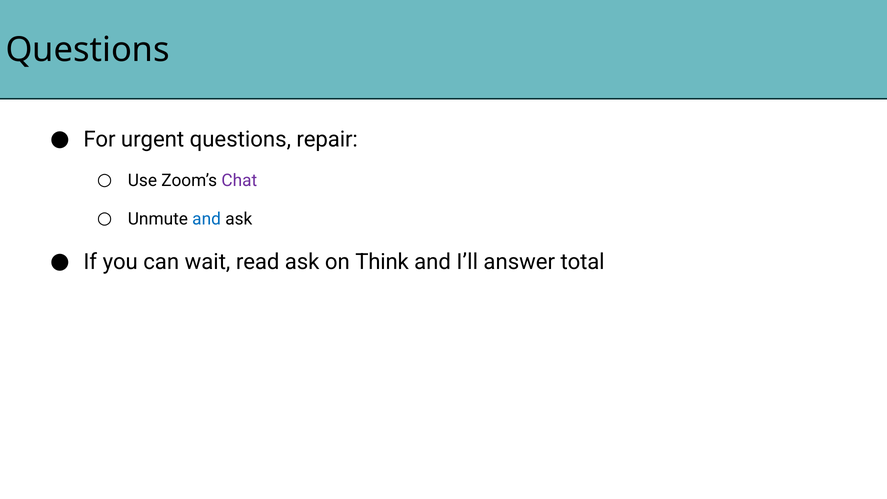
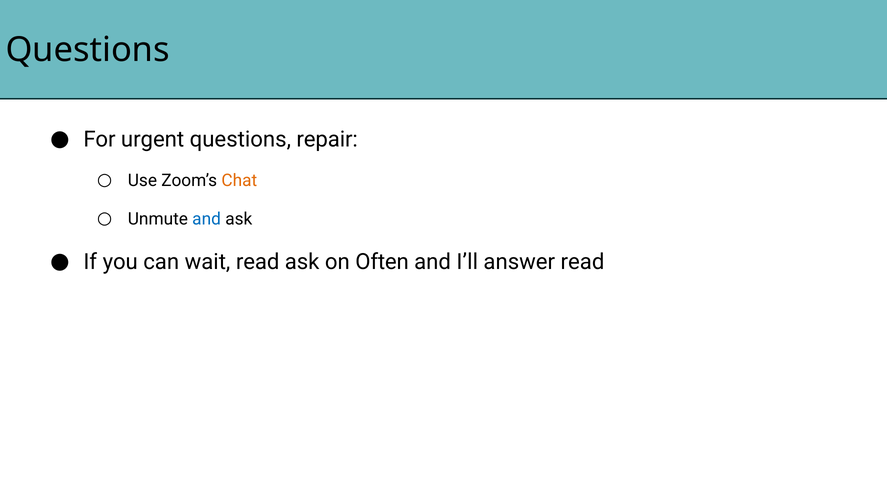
Chat colour: purple -> orange (239, 181)
Think: Think -> Often (382, 262)
answer total: total -> read (582, 262)
